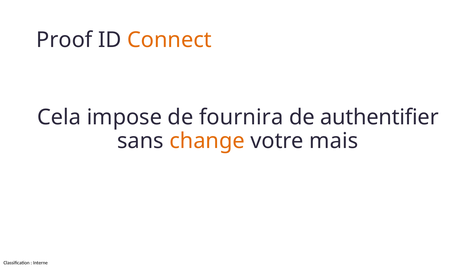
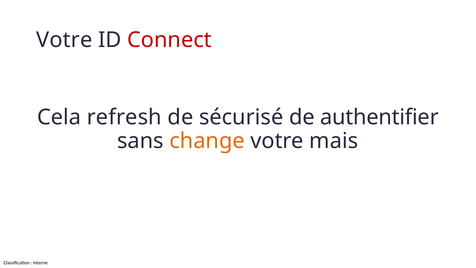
Proof: Proof -> Votre (64, 40)
Connect colour: orange -> red (169, 40)
impose: impose -> refresh (124, 117)
fournira: fournira -> sécurisé (241, 117)
